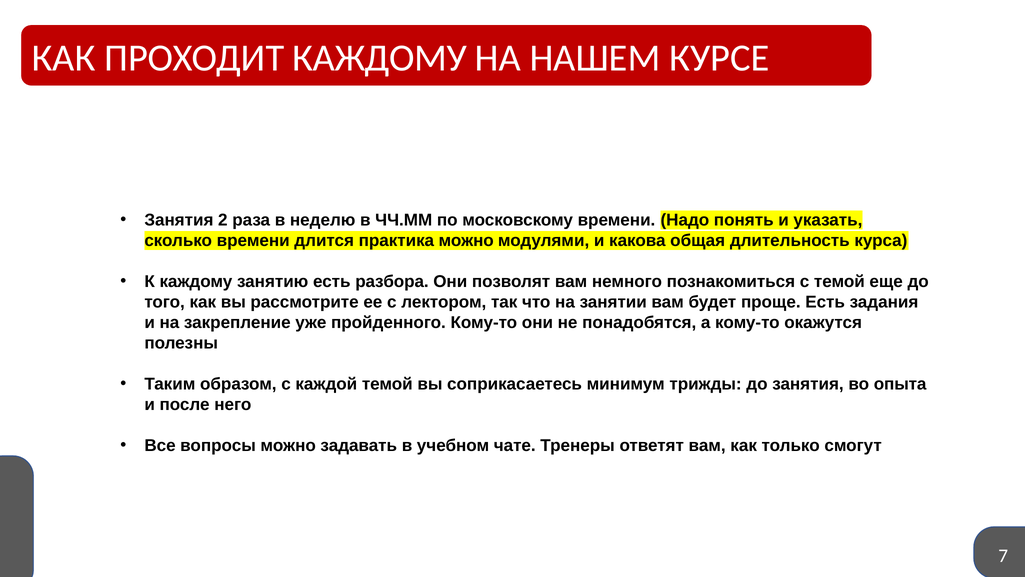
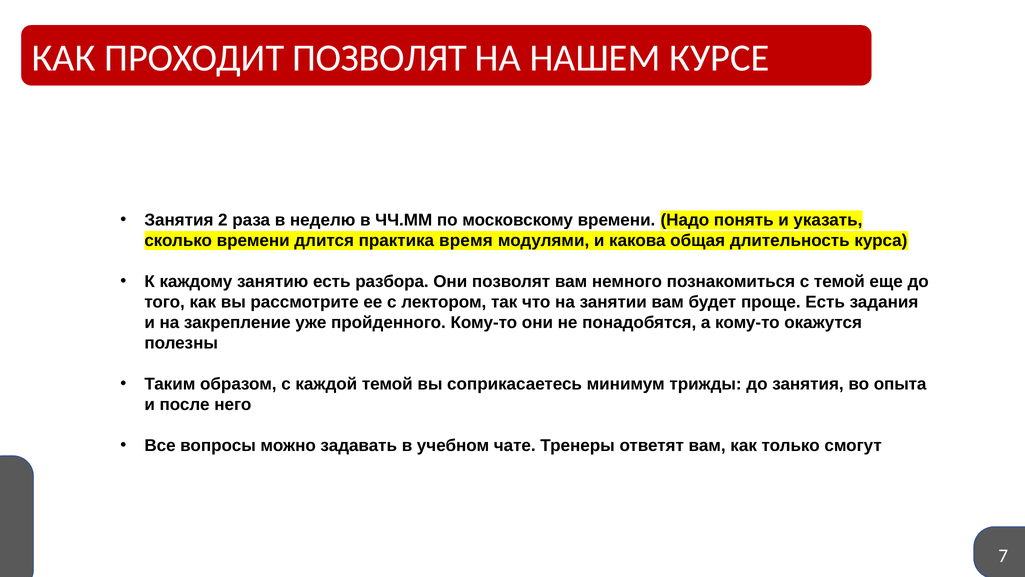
ПРОХОДИТ КАЖДОМУ: КАЖДОМУ -> ПОЗВОЛЯТ (380, 58)
практика можно: можно -> время (466, 241)
